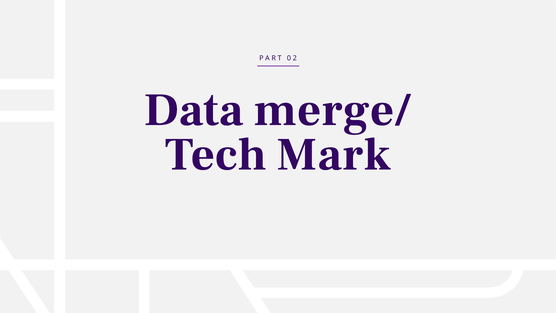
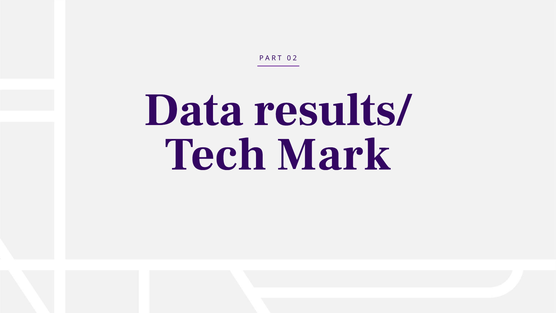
merge/: merge/ -> results/ (333, 110)
